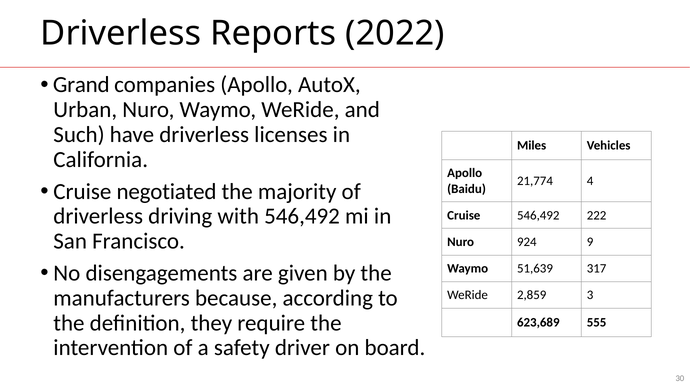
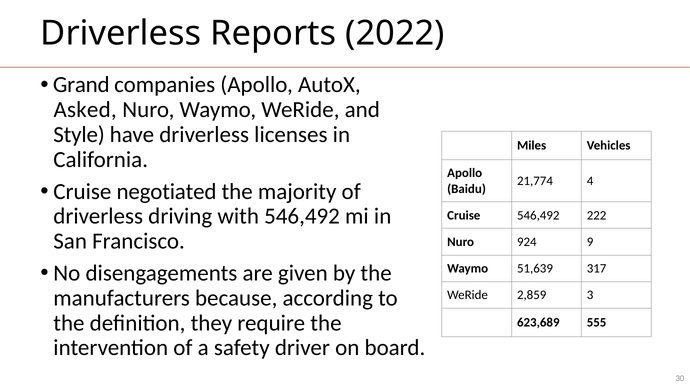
Urban: Urban -> Asked (85, 110)
Such: Such -> Style (79, 135)
